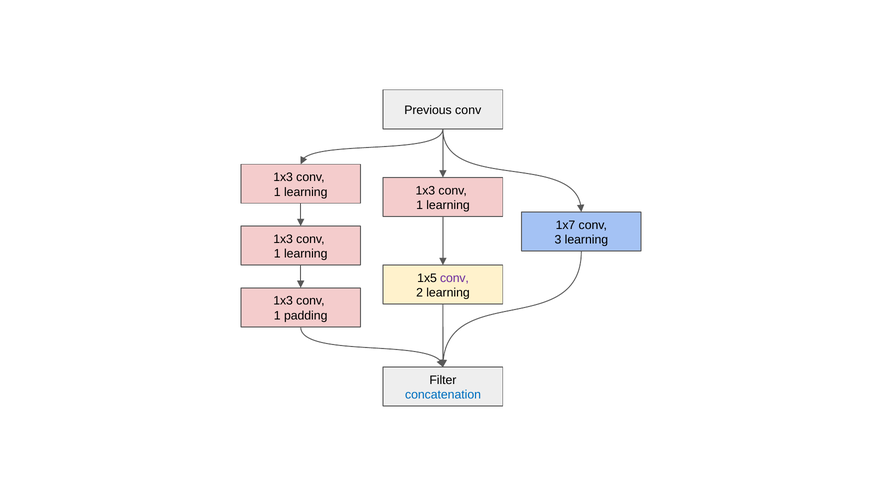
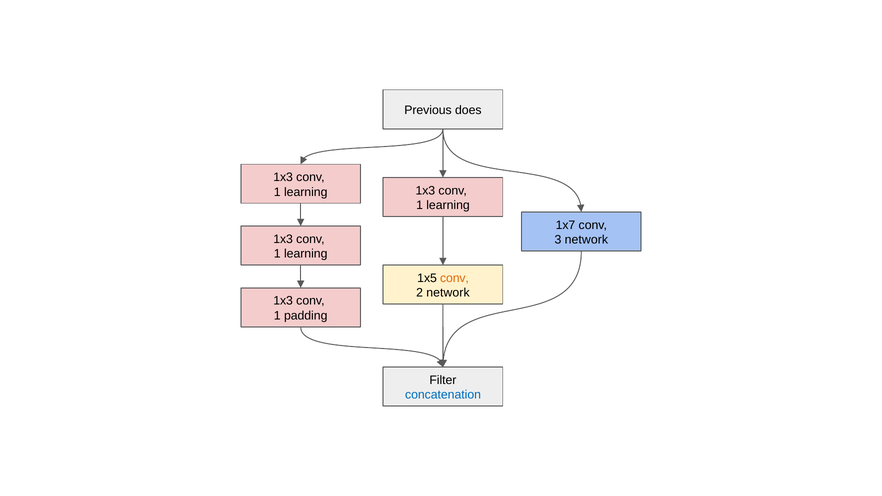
Previous conv: conv -> does (468, 110)
3 learning: learning -> network (586, 240)
conv colour: purple -> orange (454, 278)
2 learning: learning -> network (448, 293)
